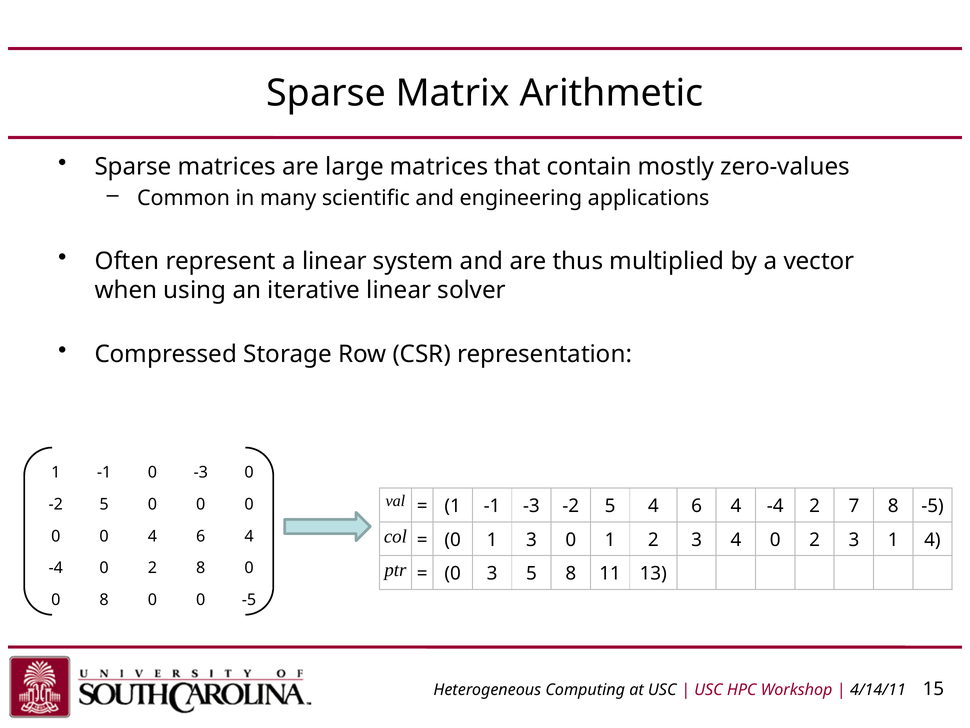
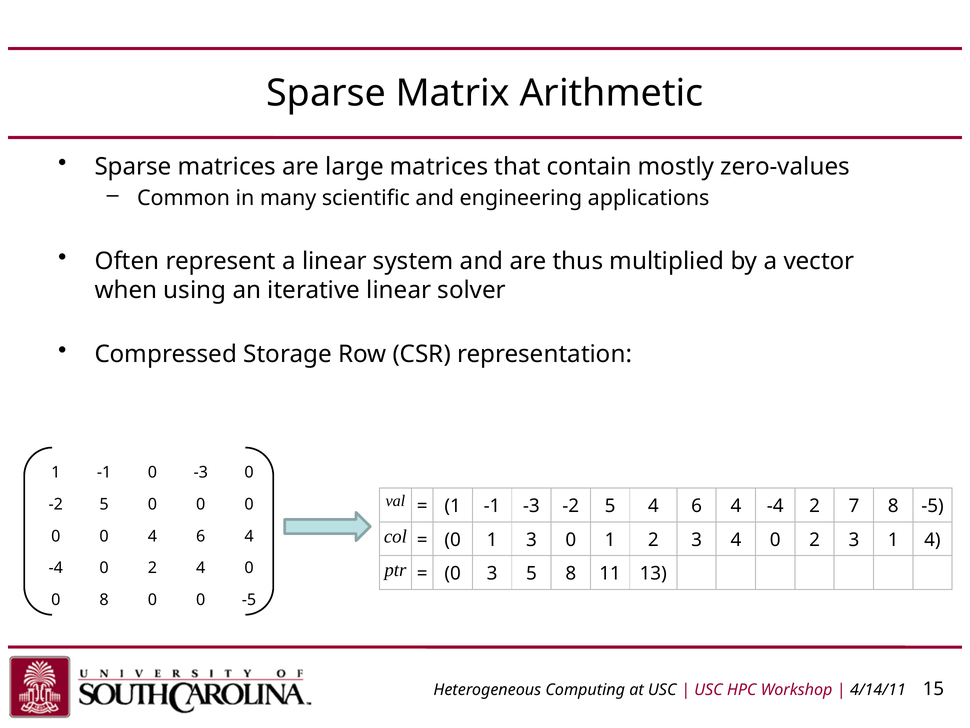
2 8: 8 -> 4 (201, 568)
